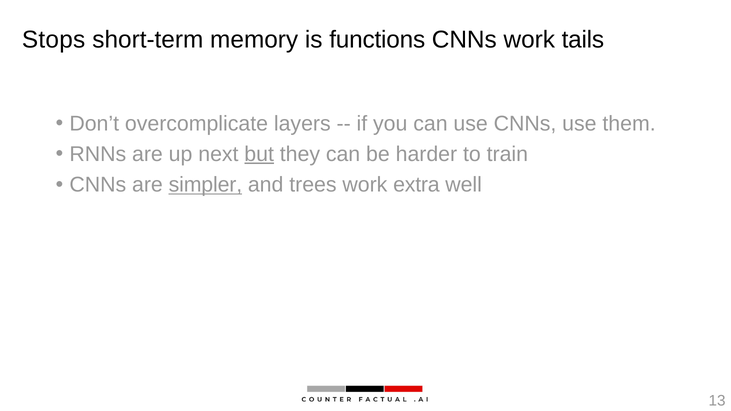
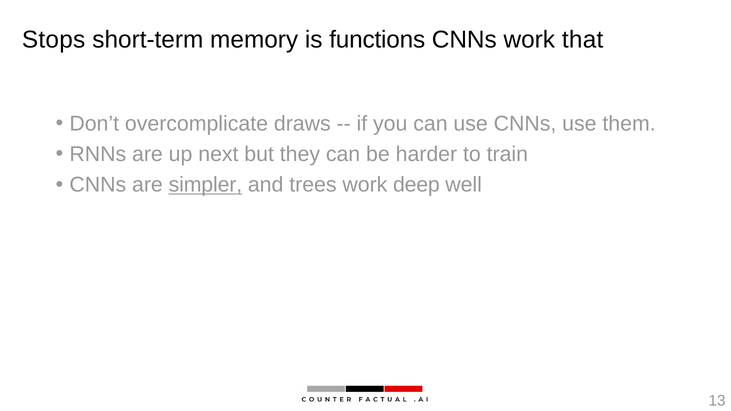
tails: tails -> that (583, 40)
layers: layers -> draws (302, 124)
but underline: present -> none (259, 154)
extra: extra -> deep (416, 185)
